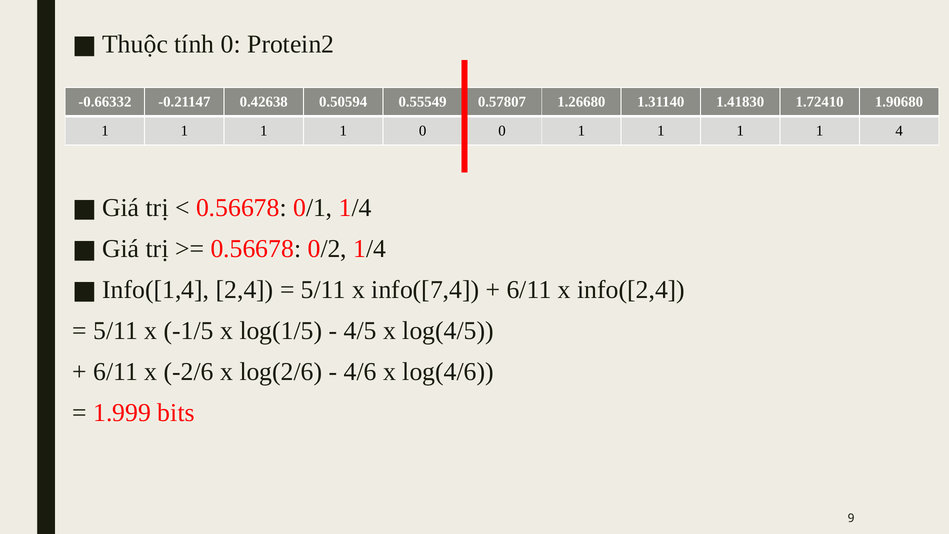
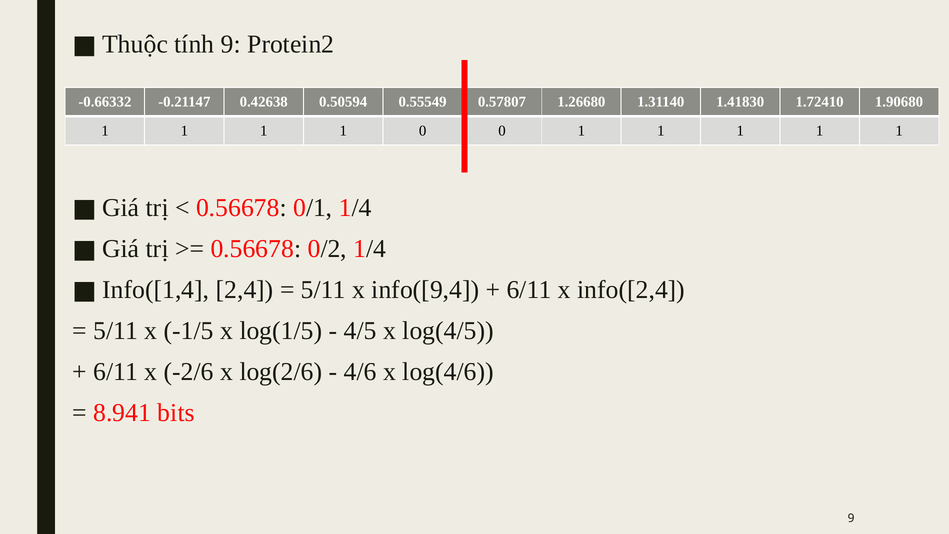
tính 0: 0 -> 9 (231, 44)
4: 4 -> 1 (899, 131)
info([7,4: info([7,4 -> info([9,4 (425, 290)
1.999: 1.999 -> 8.941 (122, 413)
